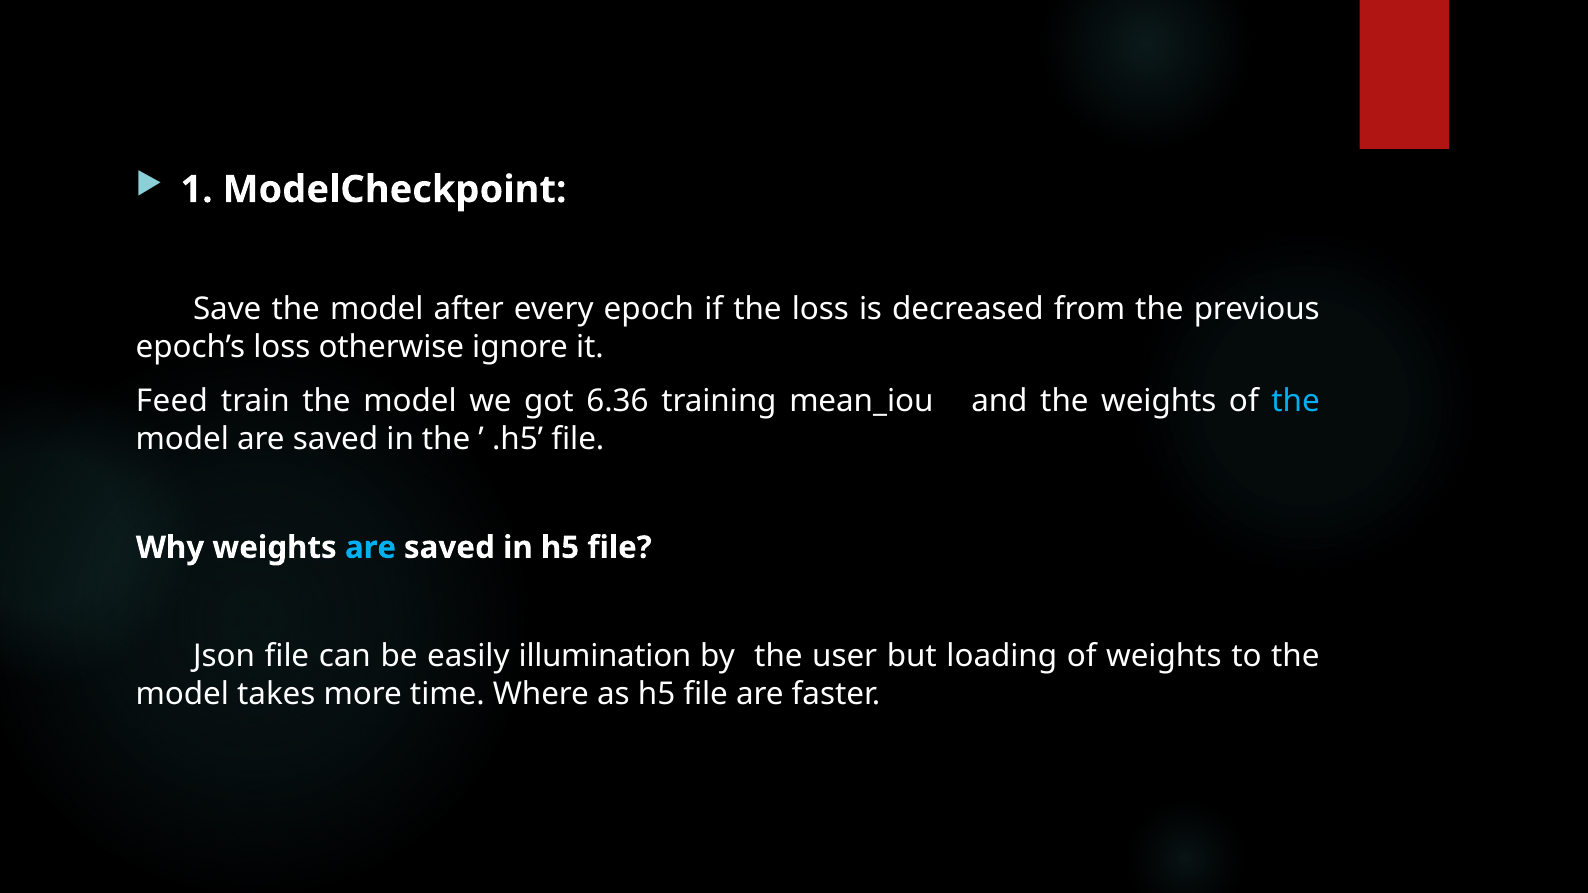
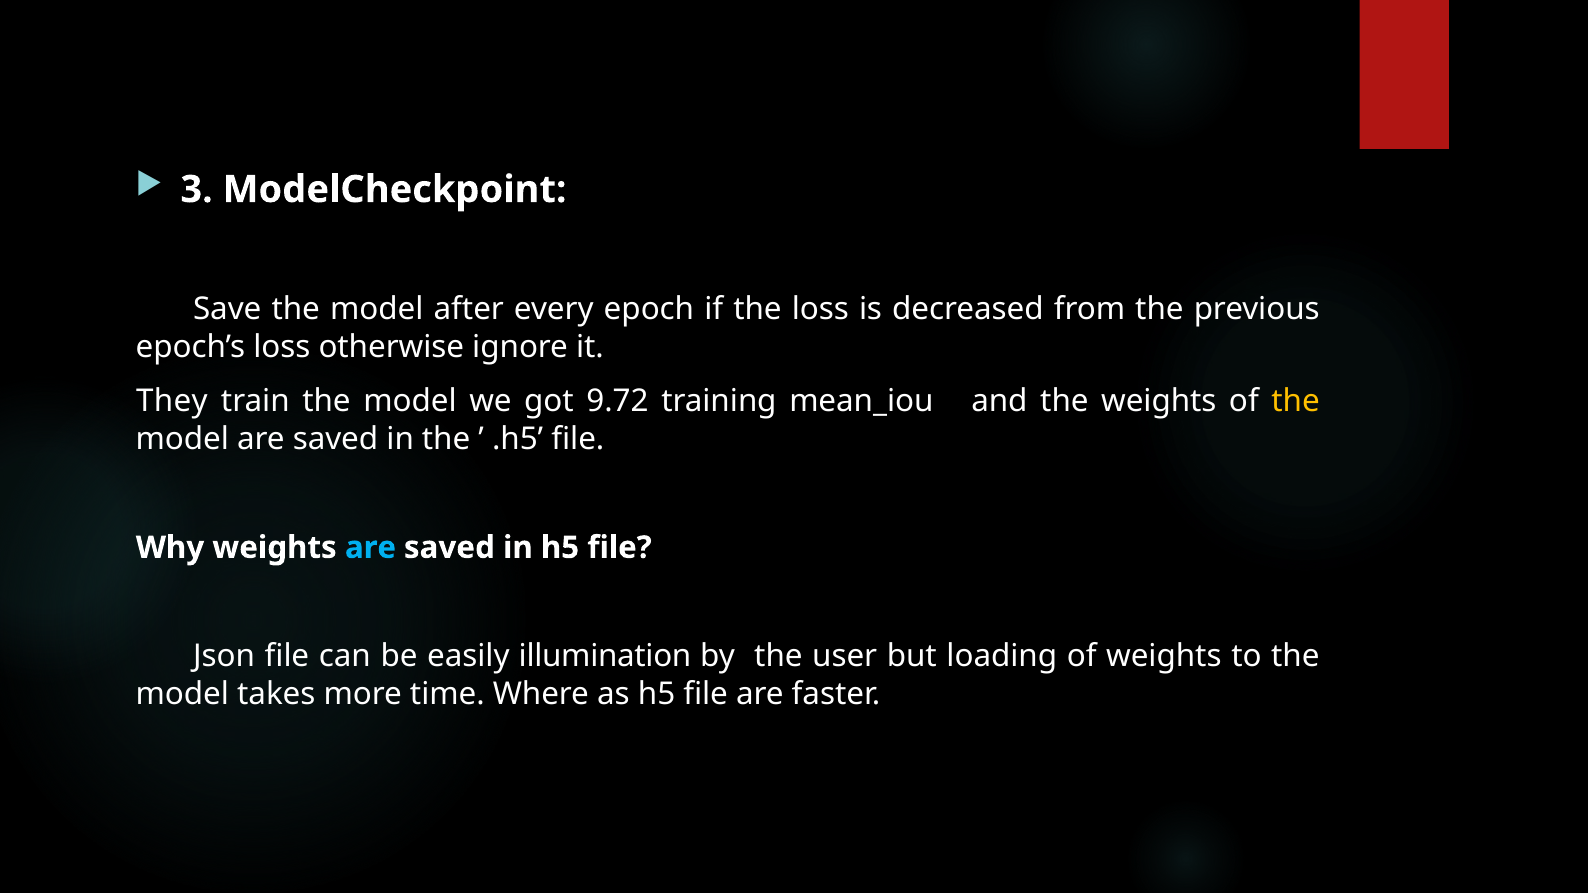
1: 1 -> 3 (197, 190)
Feed: Feed -> They (172, 402)
6.36: 6.36 -> 9.72 (618, 402)
the colour: light blue -> yellow (1296, 402)
